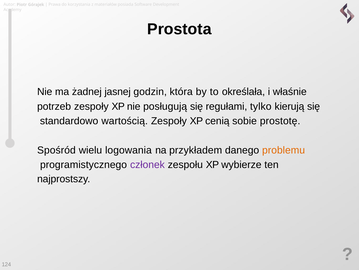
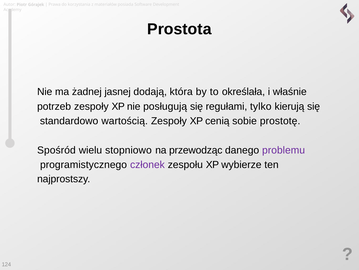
godzin: godzin -> dodają (150, 92)
logowania: logowania -> stopniowo (128, 150)
przykładem: przykładem -> przewodząc (196, 150)
problemu colour: orange -> purple (284, 150)
